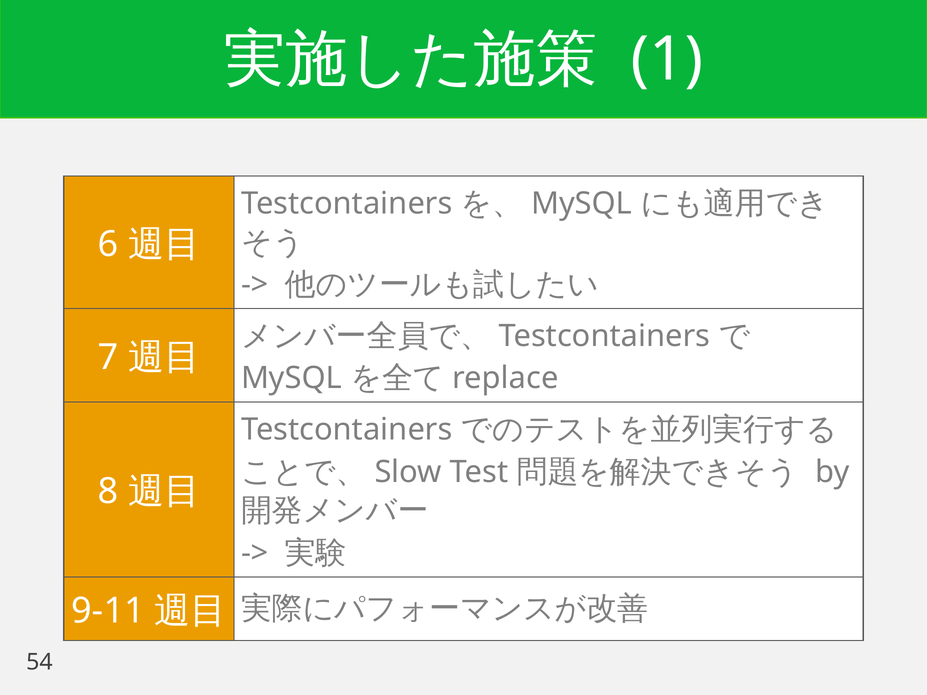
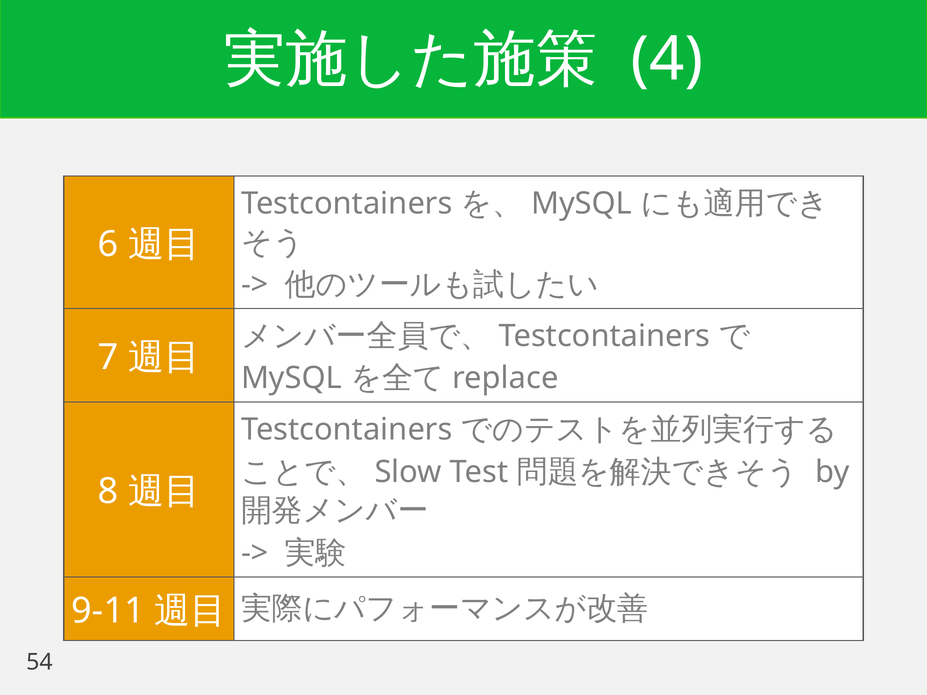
1: 1 -> 4 (667, 59)
